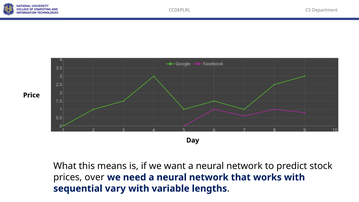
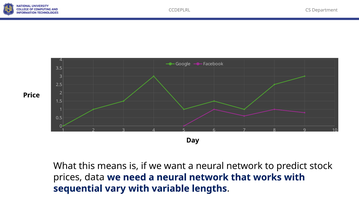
over: over -> data (95, 177)
